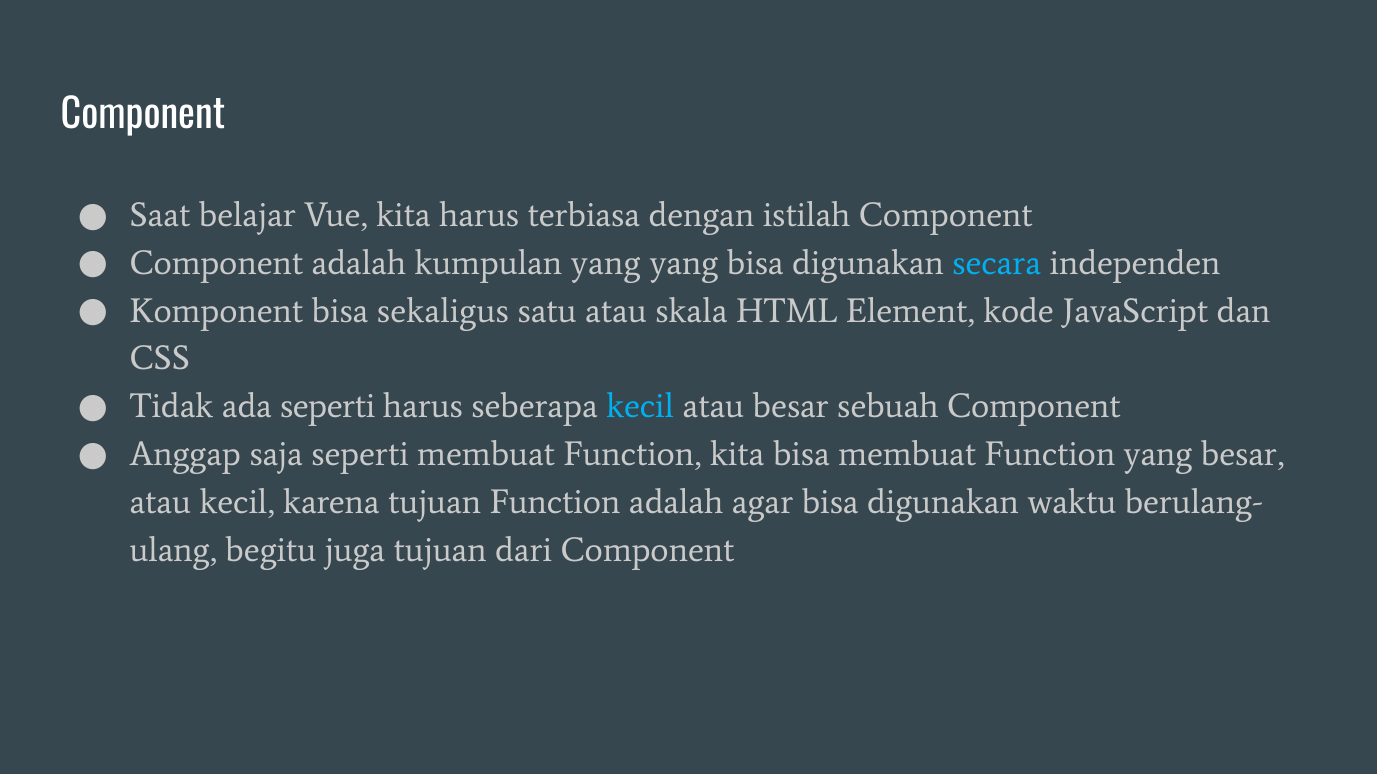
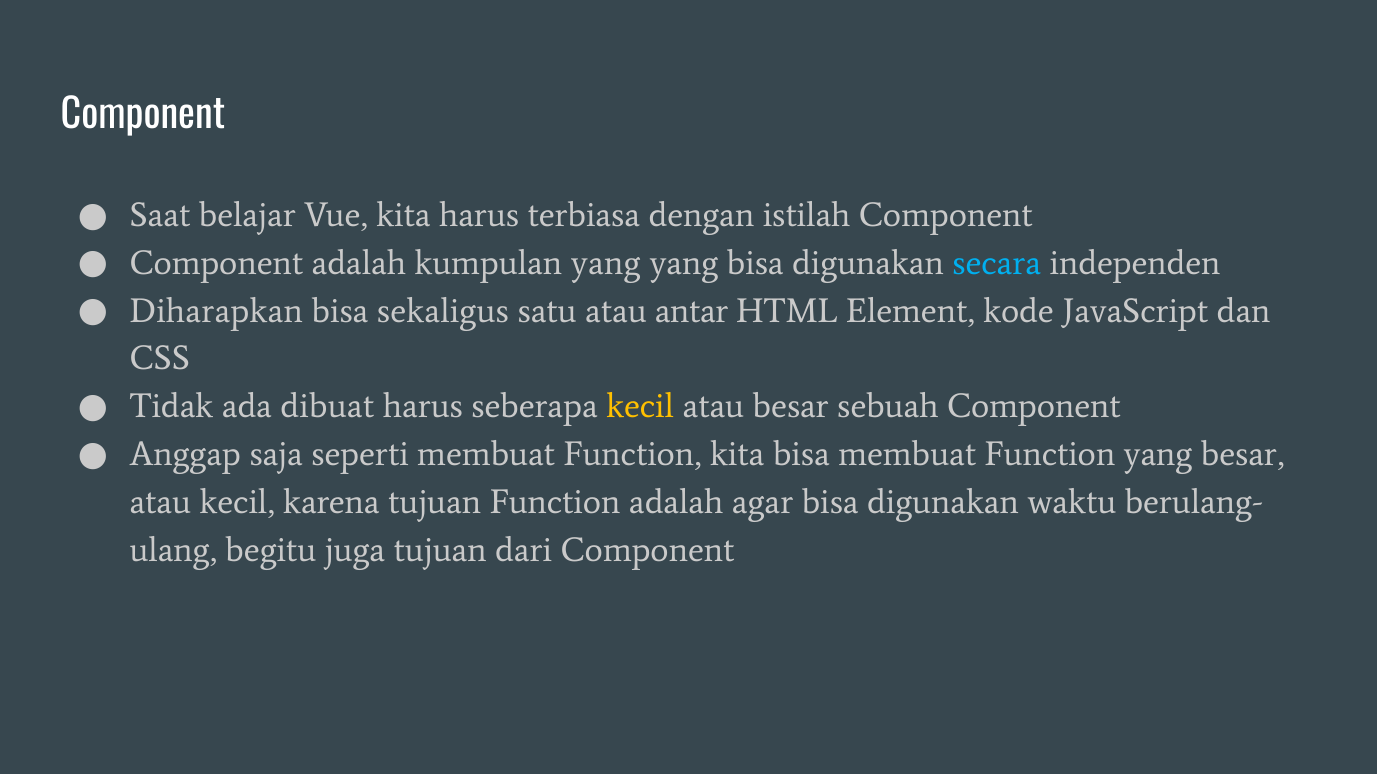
Komponent: Komponent -> Diharapkan (216, 311)
skala: skala -> antar (692, 311)
ada seperti: seperti -> dibuat (327, 407)
kecil colour: light blue -> yellow (640, 407)
